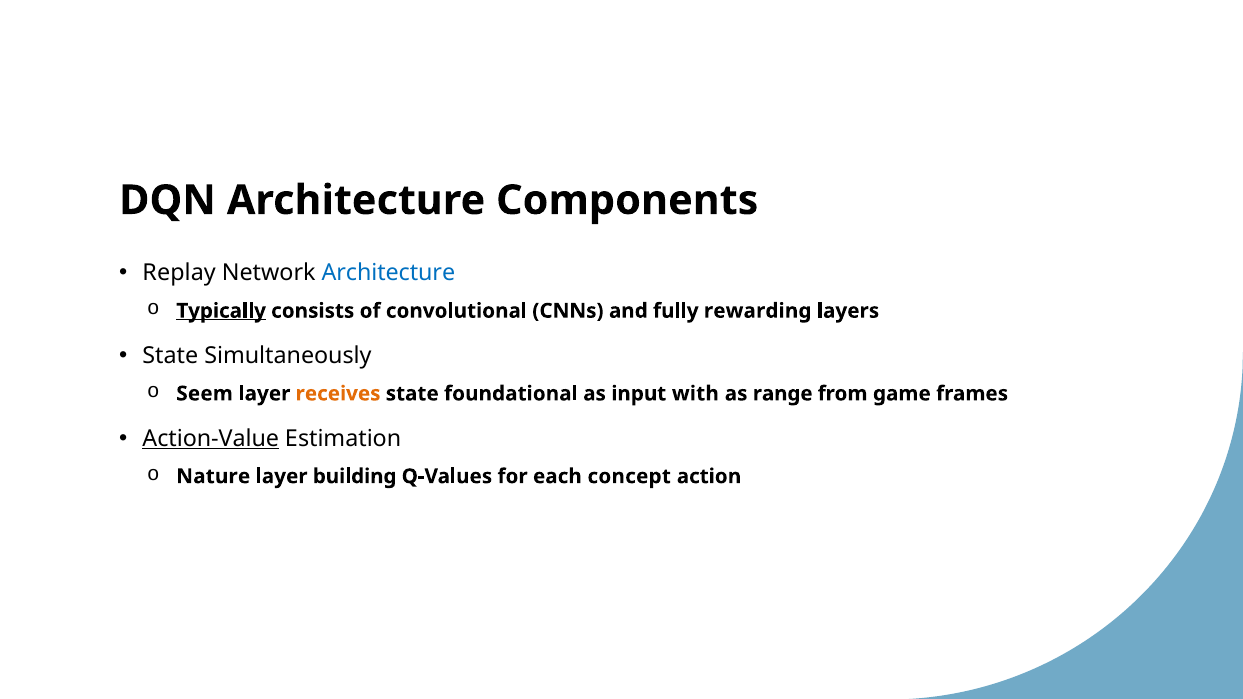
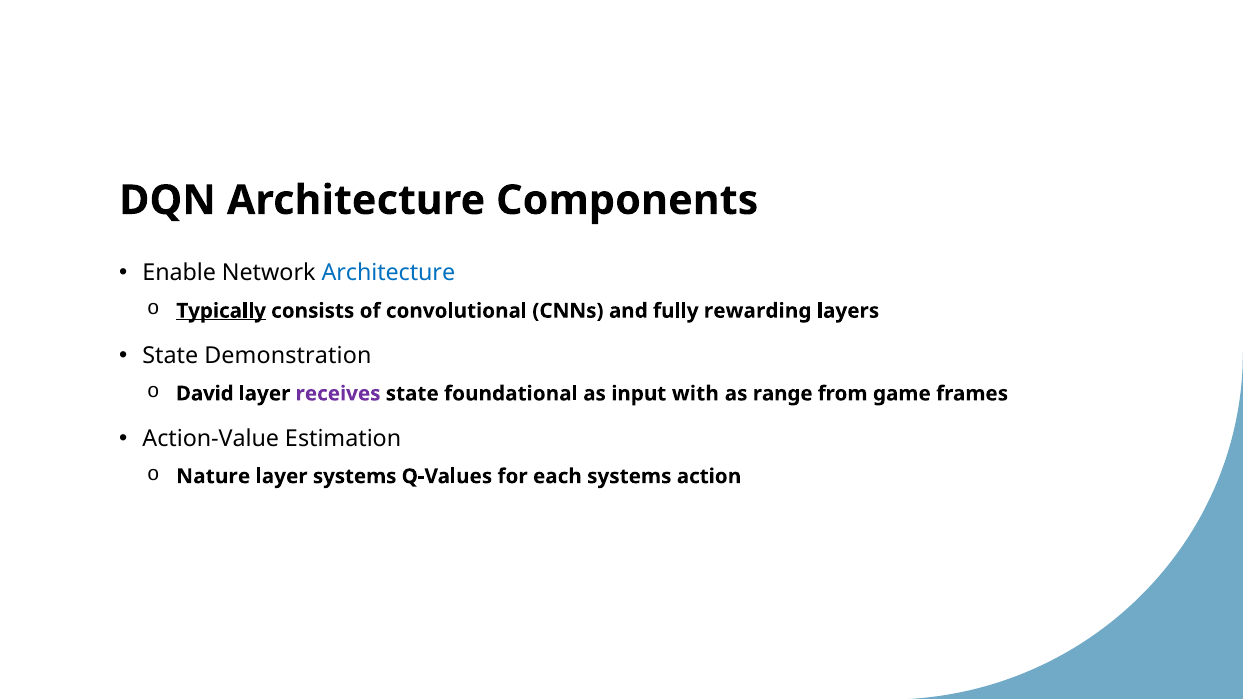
Replay: Replay -> Enable (179, 273)
Simultaneously: Simultaneously -> Demonstration (288, 356)
Seem: Seem -> David (205, 394)
receives colour: orange -> purple (338, 394)
Action-Value underline: present -> none (211, 439)
layer building: building -> systems (355, 477)
each concept: concept -> systems (629, 477)
